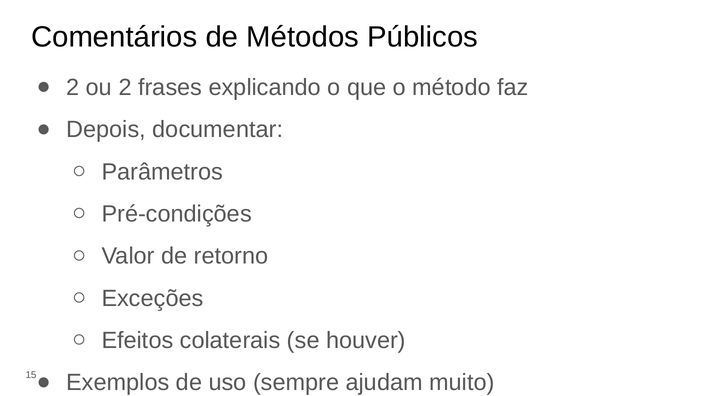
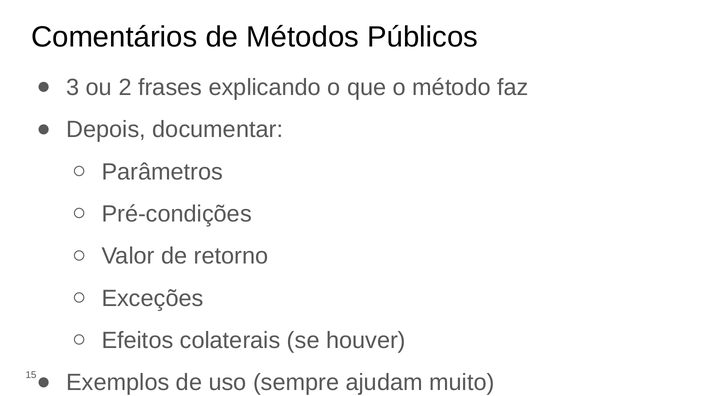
2: 2 -> 3 (73, 88)
